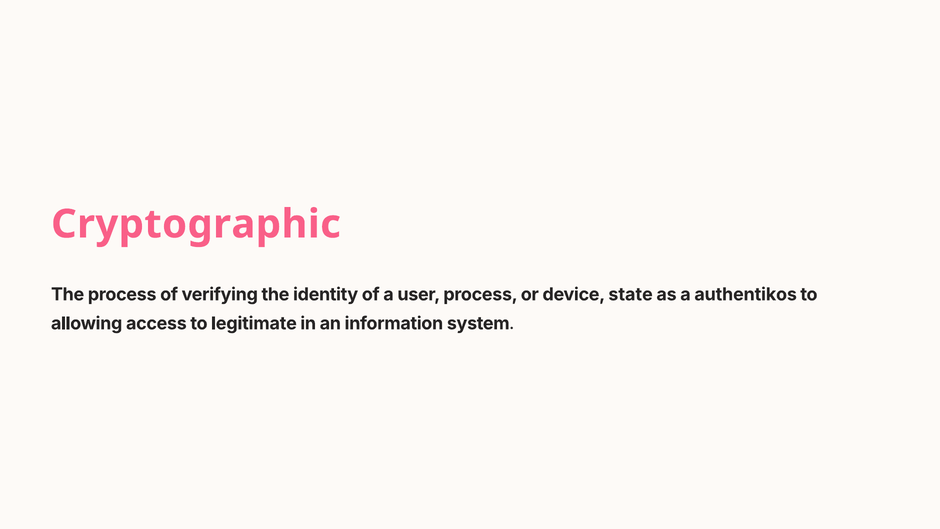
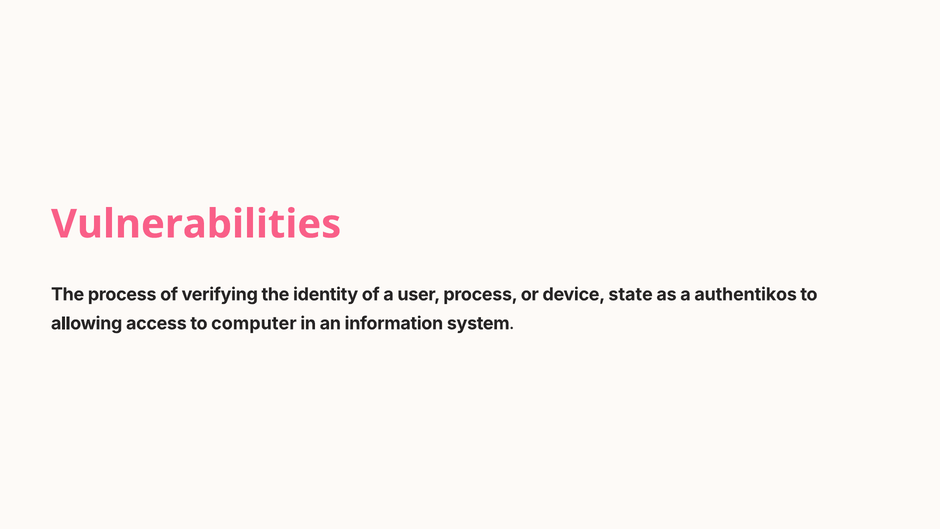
Cryptographic: Cryptographic -> Vulnerabilities (196, 224)
legitimate: legitimate -> computer (254, 323)
